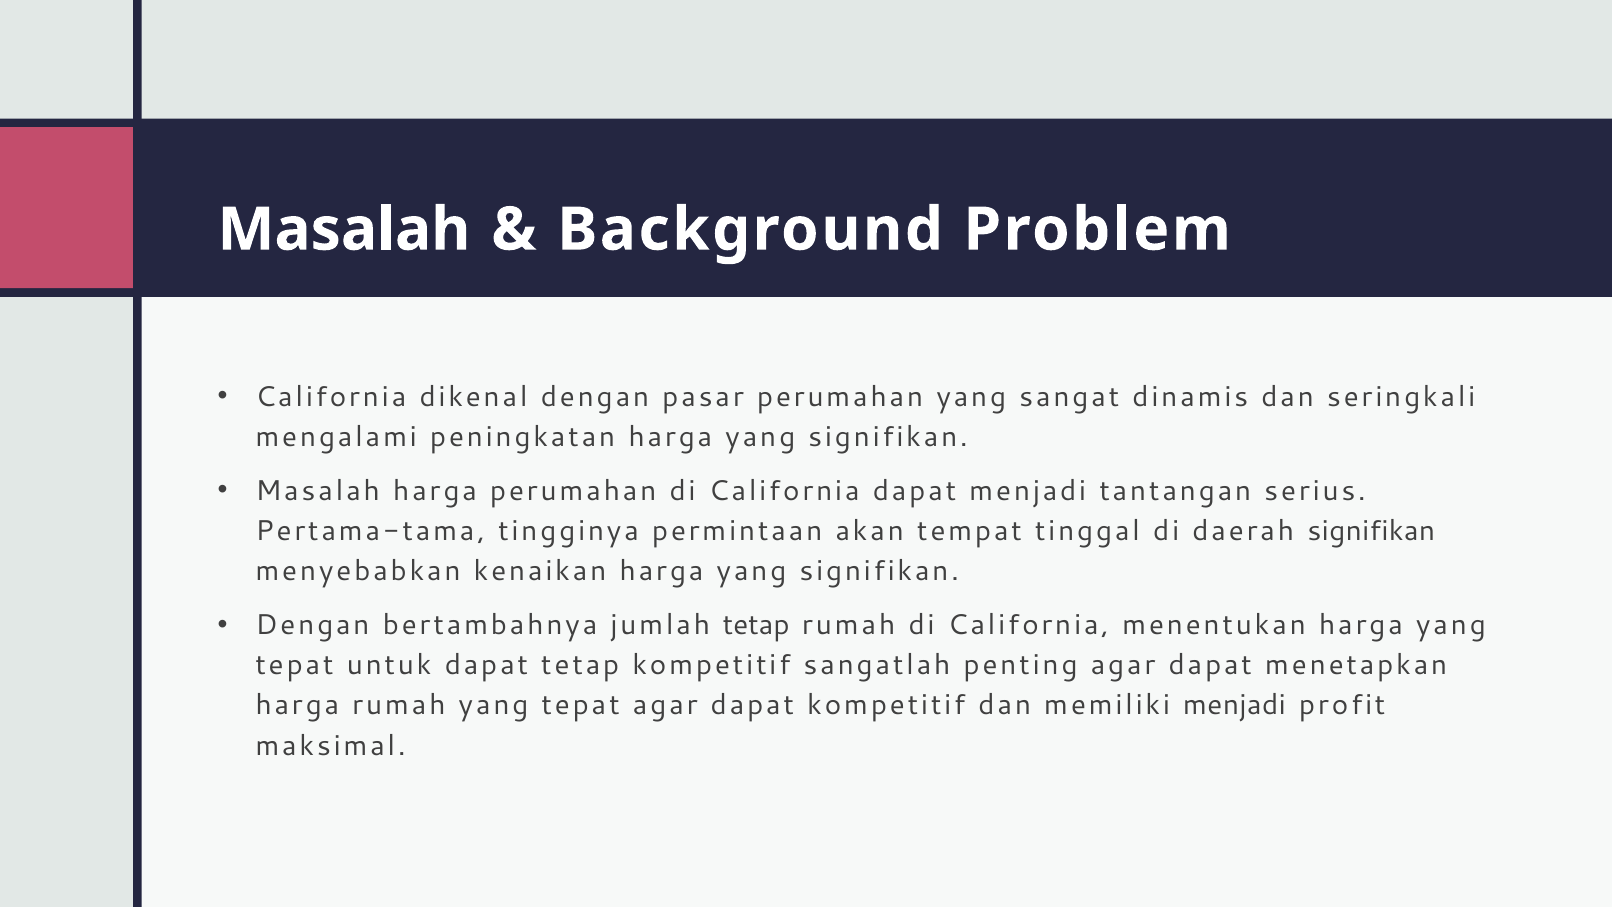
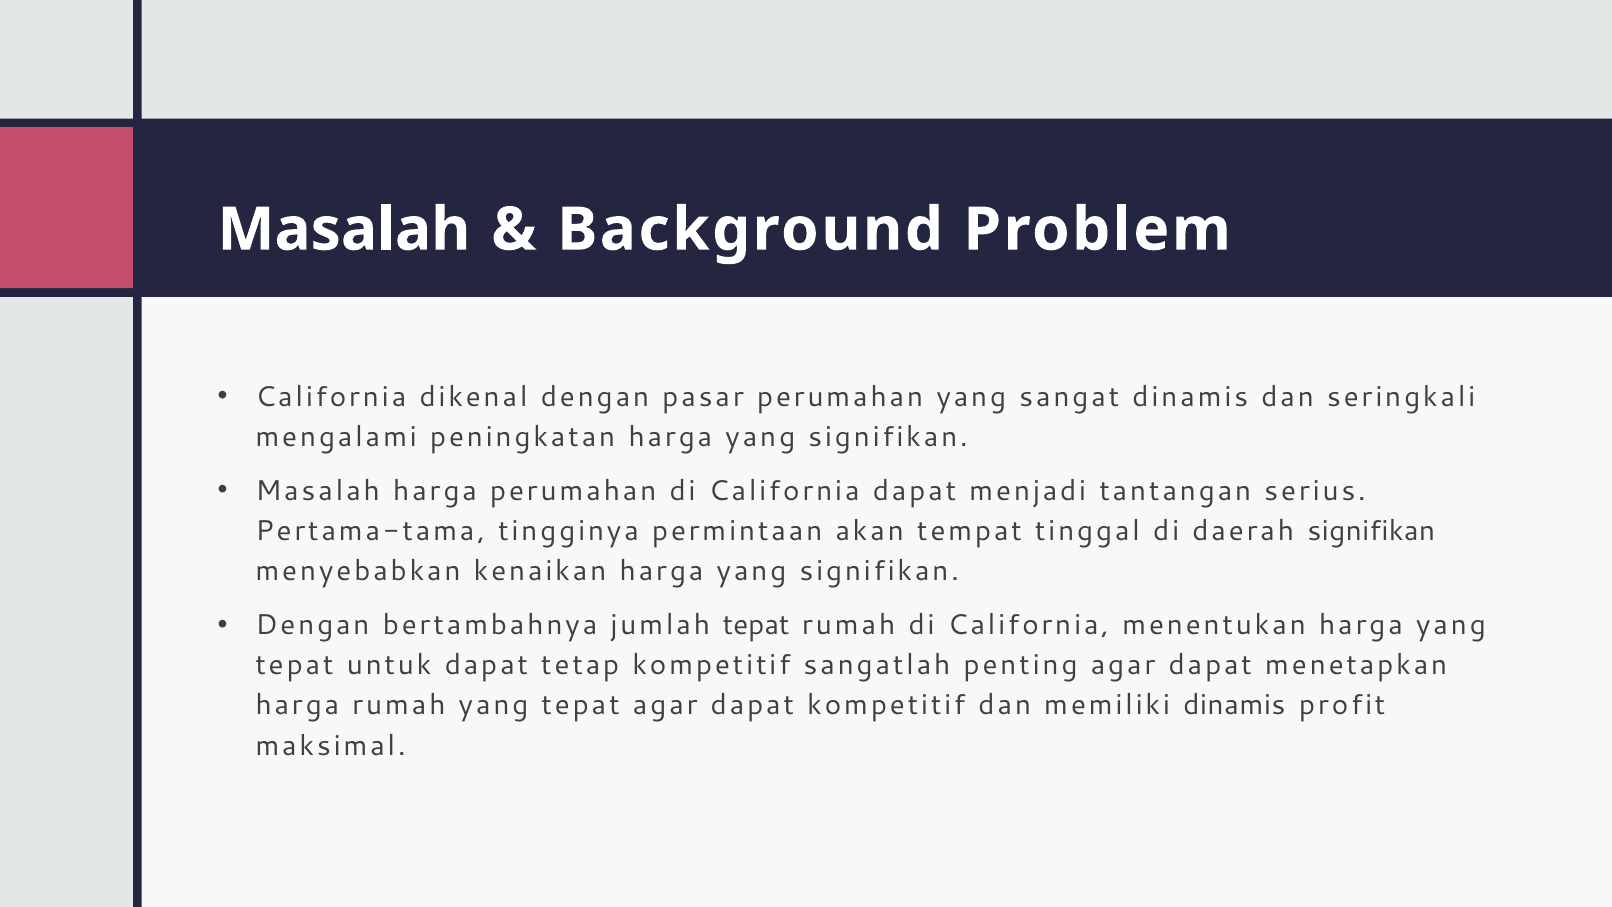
jumlah tetap: tetap -> tepat (756, 625)
memiliki menjadi: menjadi -> dinamis (1234, 705)
